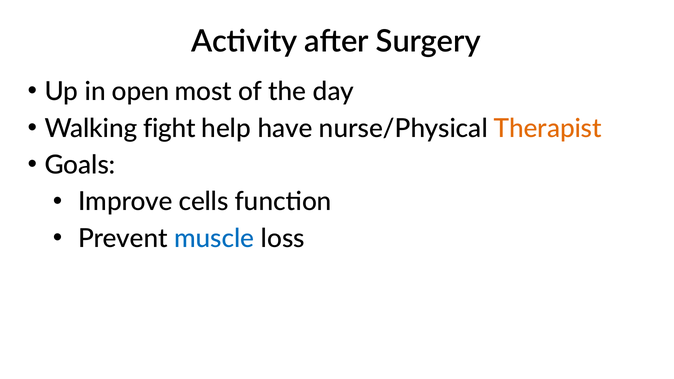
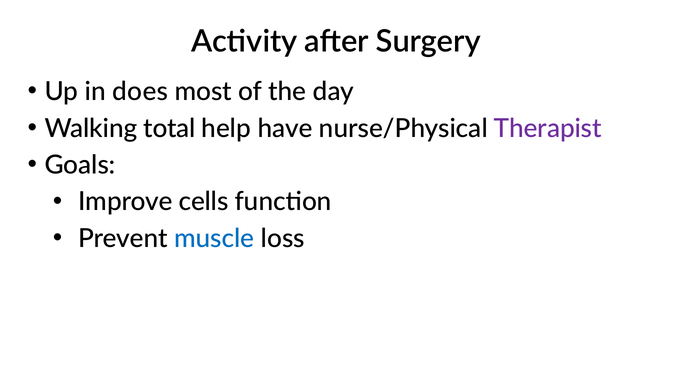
open: open -> does (140, 92)
fight: fight -> total (169, 128)
Therapist colour: orange -> purple (548, 128)
